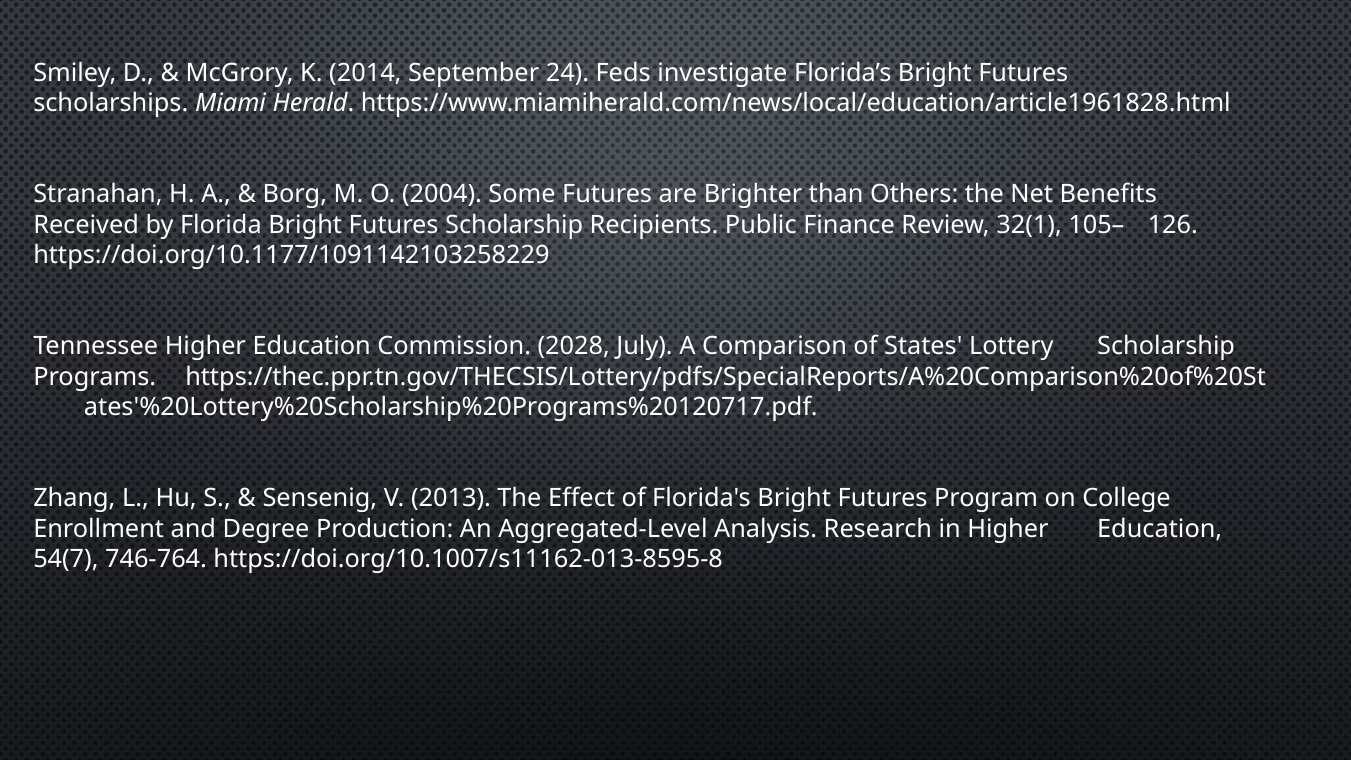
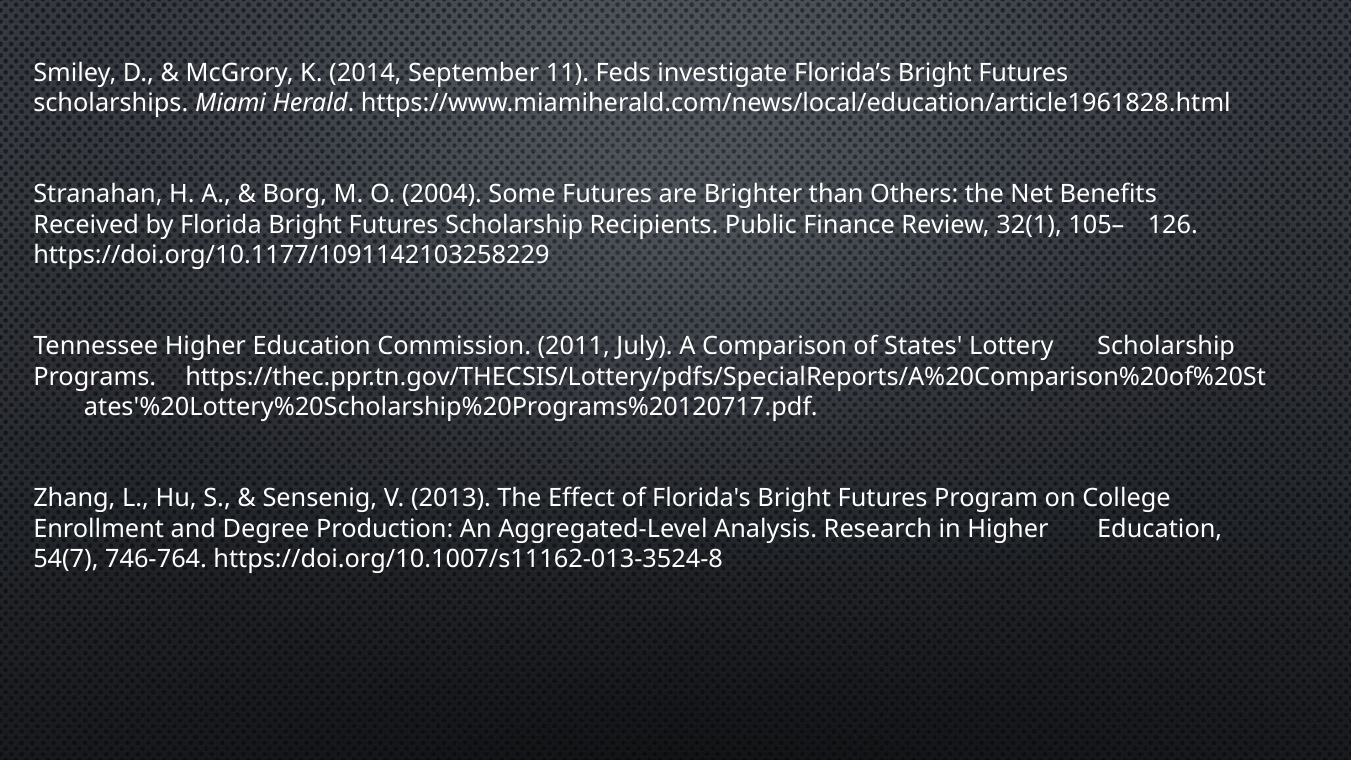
24: 24 -> 11 (567, 73)
2028: 2028 -> 2011 (574, 346)
https://doi.org/10.1007/s11162-013-8595-8: https://doi.org/10.1007/s11162-013-8595-8 -> https://doi.org/10.1007/s11162-013-3524-8 (468, 559)
